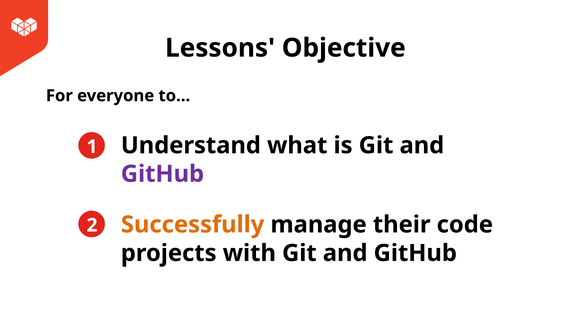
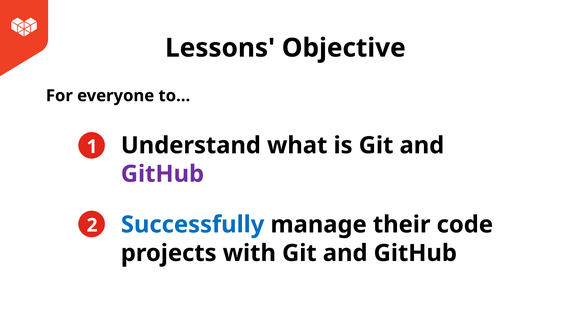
Successfully colour: orange -> blue (193, 225)
